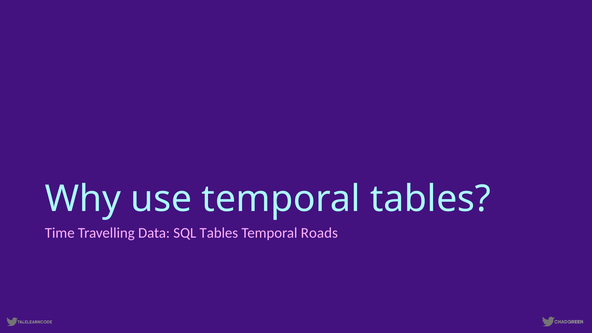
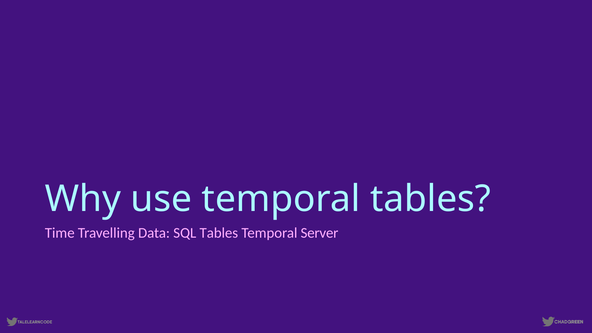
Roads: Roads -> Server (320, 233)
